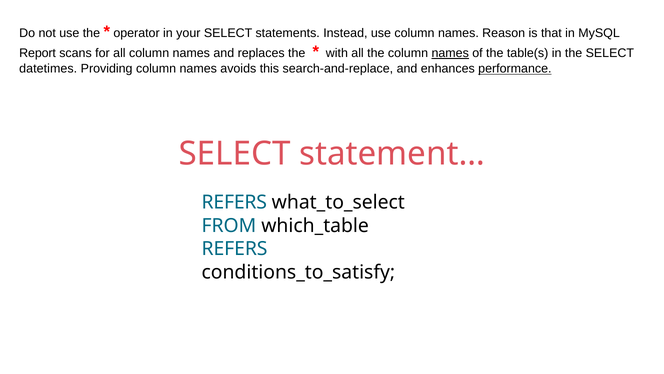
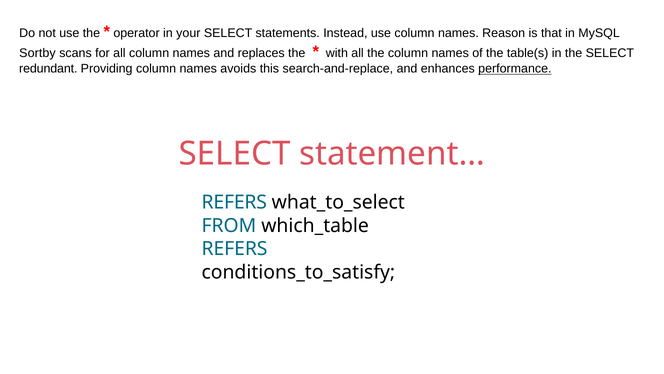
Report: Report -> Sortby (37, 53)
names underline: present -> none (450, 53)
datetimes: datetimes -> redundant (48, 69)
